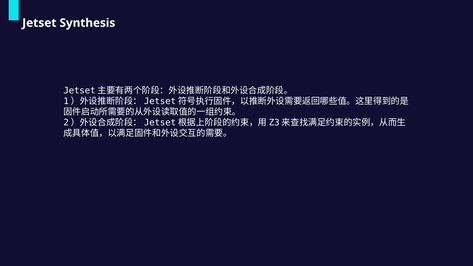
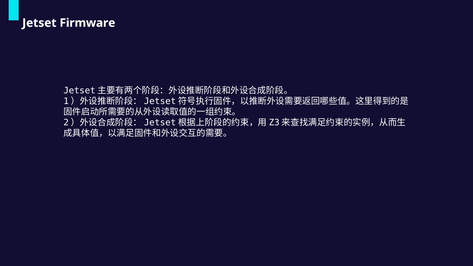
Synthesis: Synthesis -> Firmware (87, 23)
